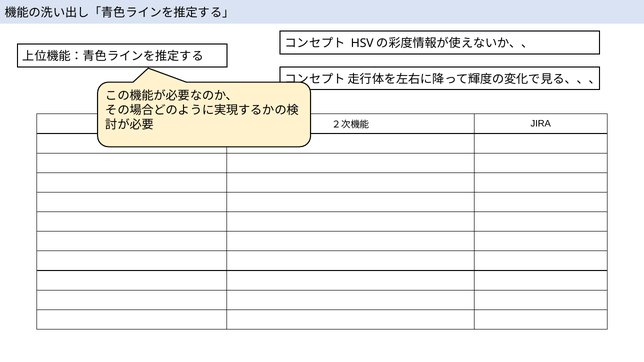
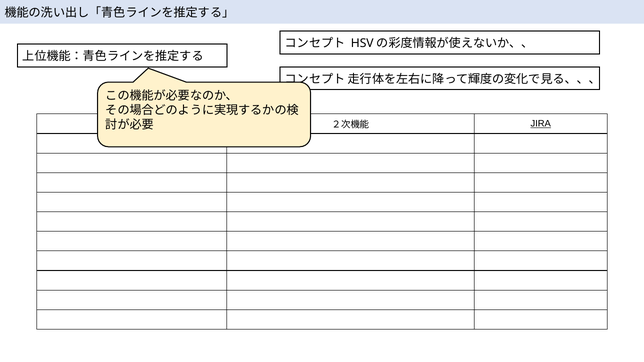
JIRA underline: none -> present (541, 124)
